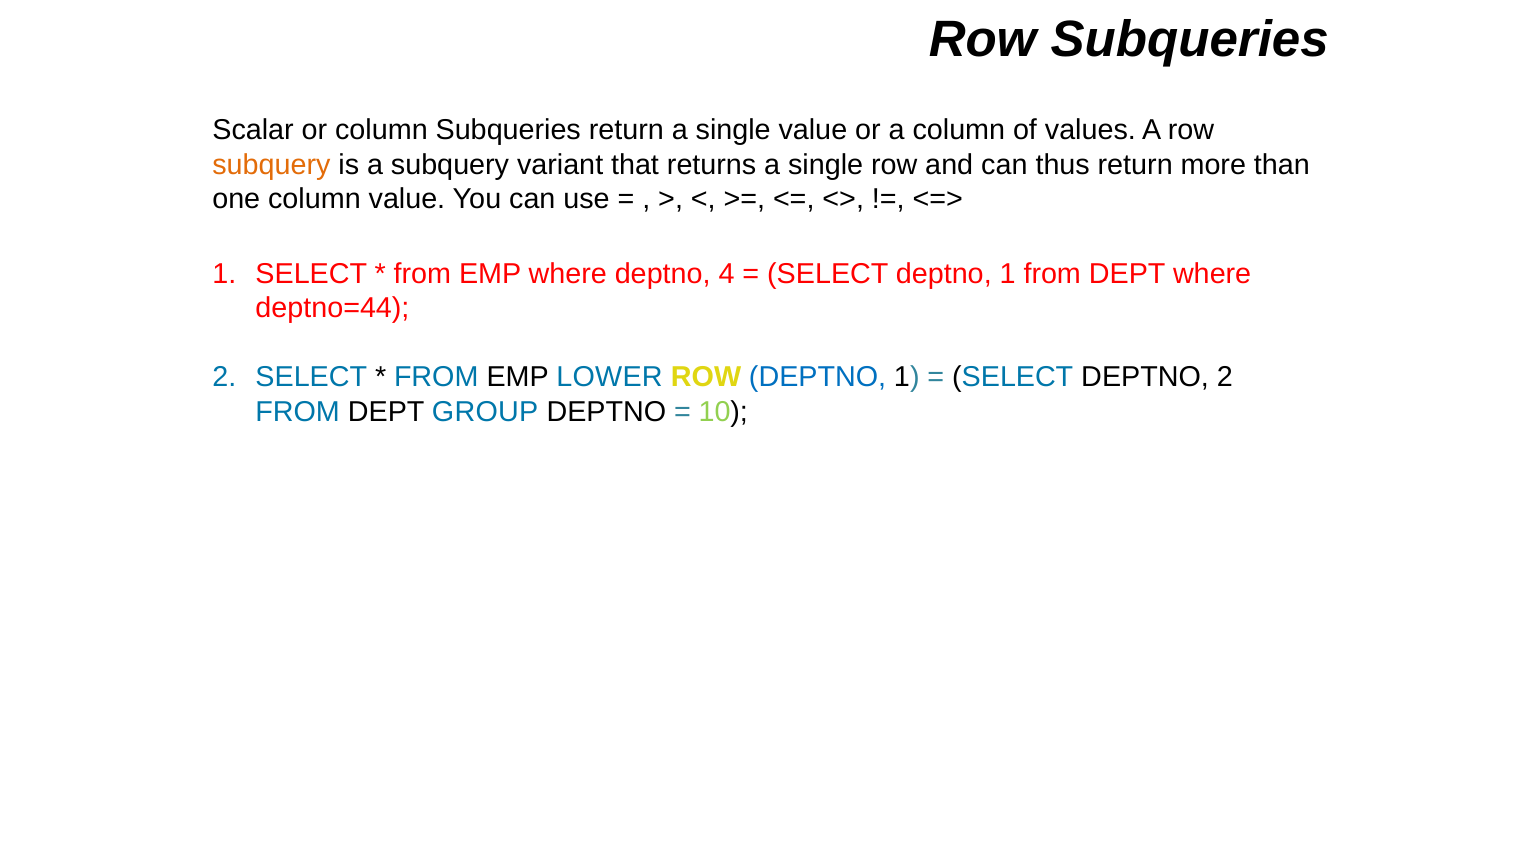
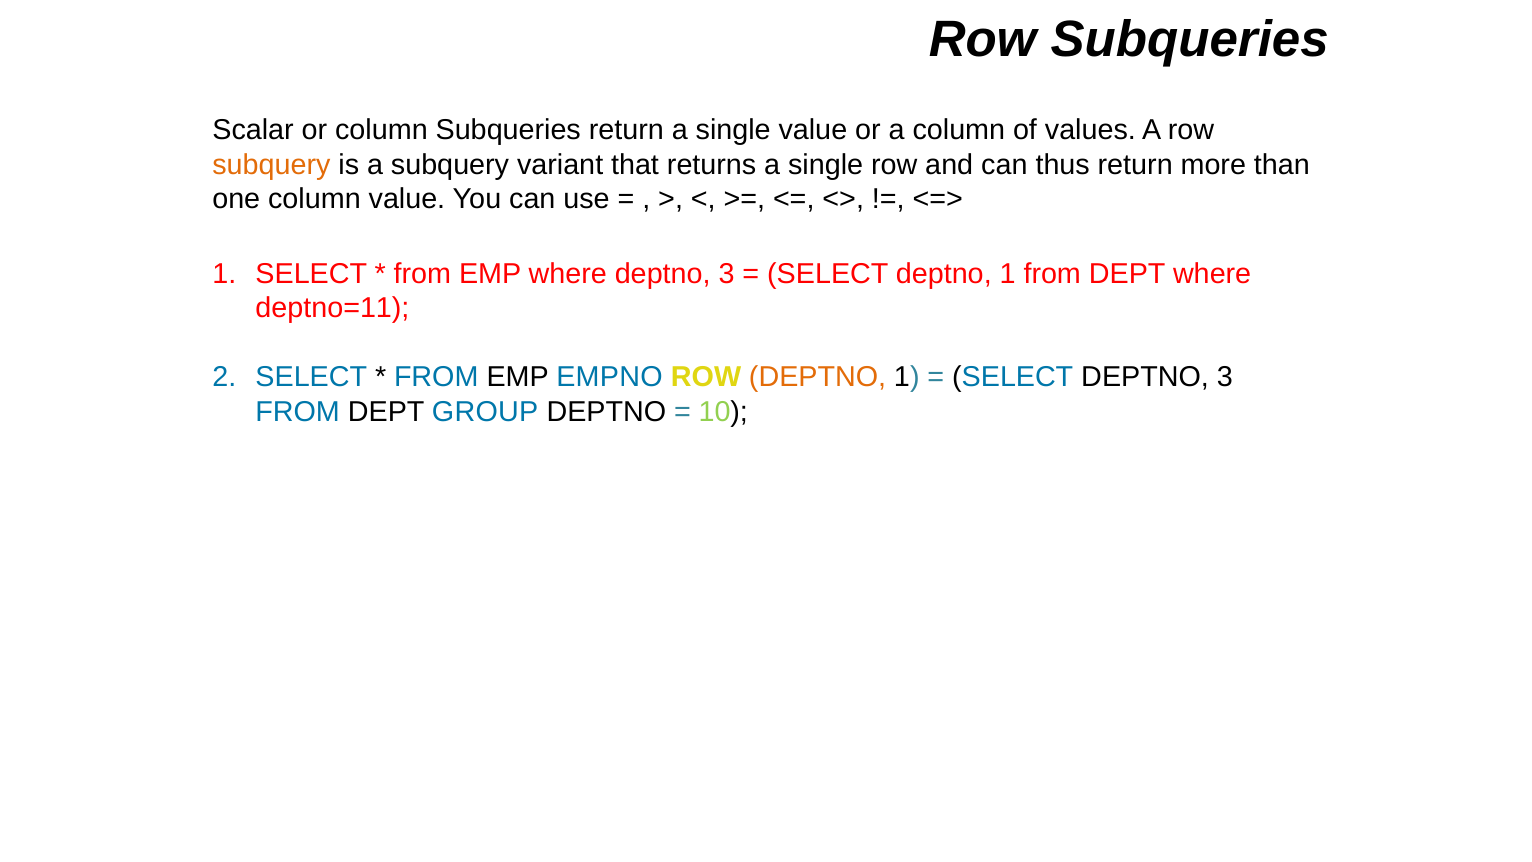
where deptno 4: 4 -> 3 (726, 274)
deptno=44: deptno=44 -> deptno=11 (332, 308)
LOWER: LOWER -> EMPNO (610, 377)
DEPTNO colour: blue -> orange (818, 377)
SELECT DEPTNO 2: 2 -> 3 (1225, 377)
